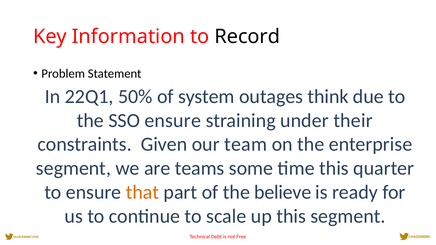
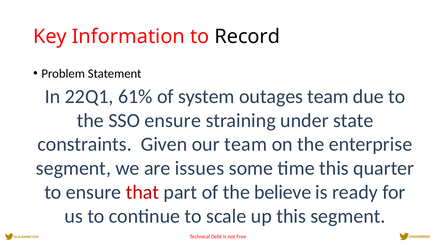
50%: 50% -> 61% (135, 97)
outages think: think -> team (328, 97)
their: their -> state (353, 121)
teams: teams -> issues (199, 169)
that colour: orange -> red (142, 192)
